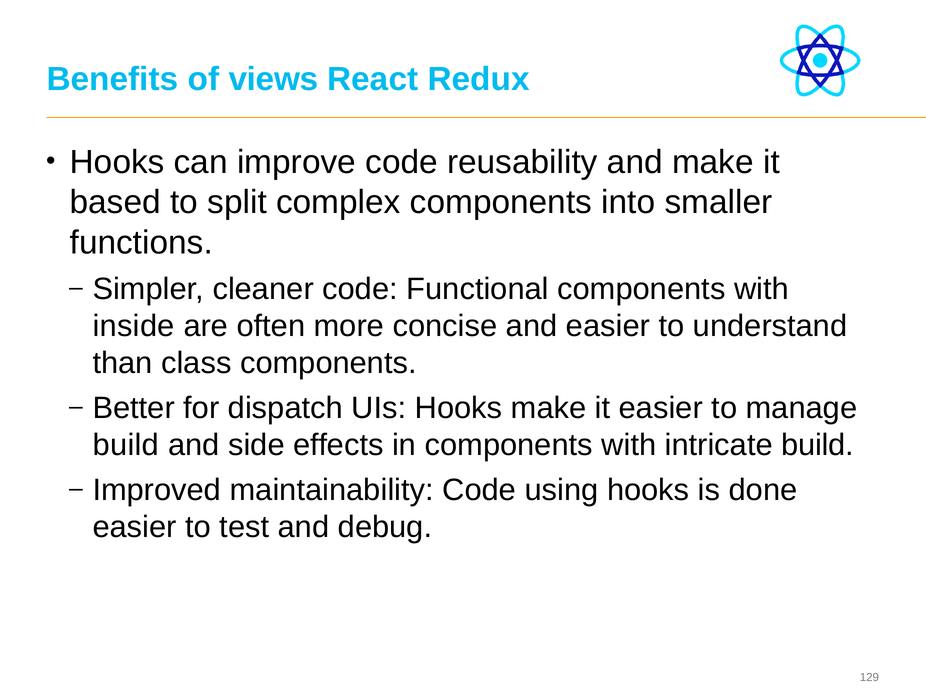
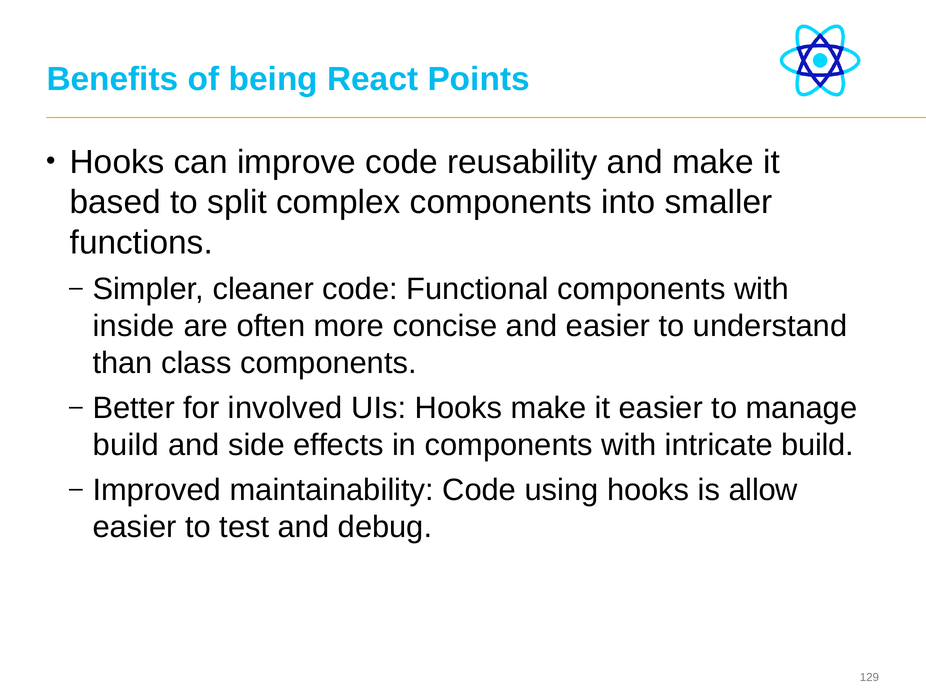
views: views -> being (273, 79)
Redux: Redux -> Points (479, 79)
dispatch: dispatch -> involved (285, 408)
done: done -> allow (763, 490)
